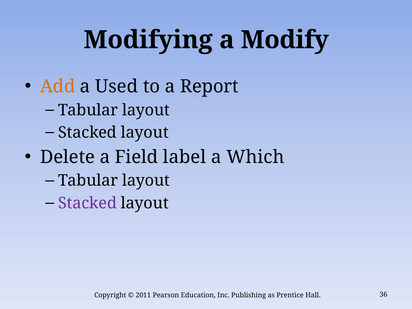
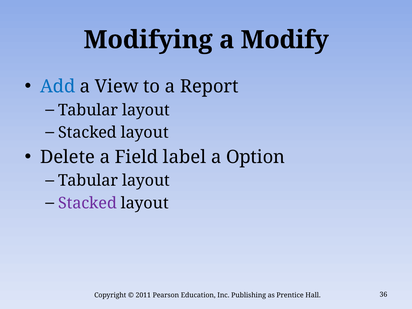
Add colour: orange -> blue (58, 86)
Used: Used -> View (117, 86)
Which: Which -> Option (256, 157)
